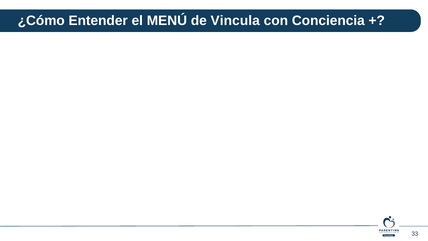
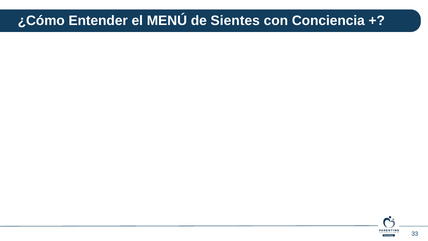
Vincula: Vincula -> Sientes (235, 21)
